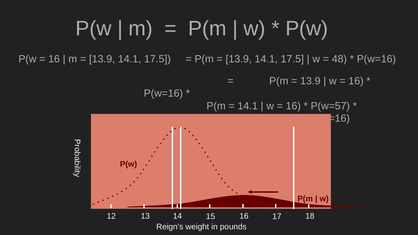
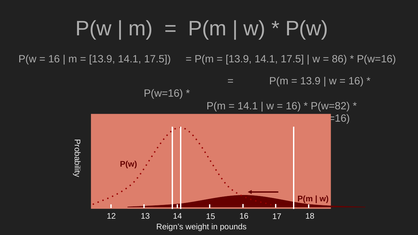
48: 48 -> 86 (339, 59)
P(w=57: P(w=57 -> P(w=82 (330, 106)
